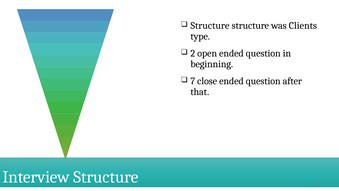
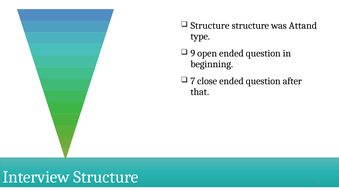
Clients: Clients -> Attand (303, 26)
2: 2 -> 9 (193, 53)
